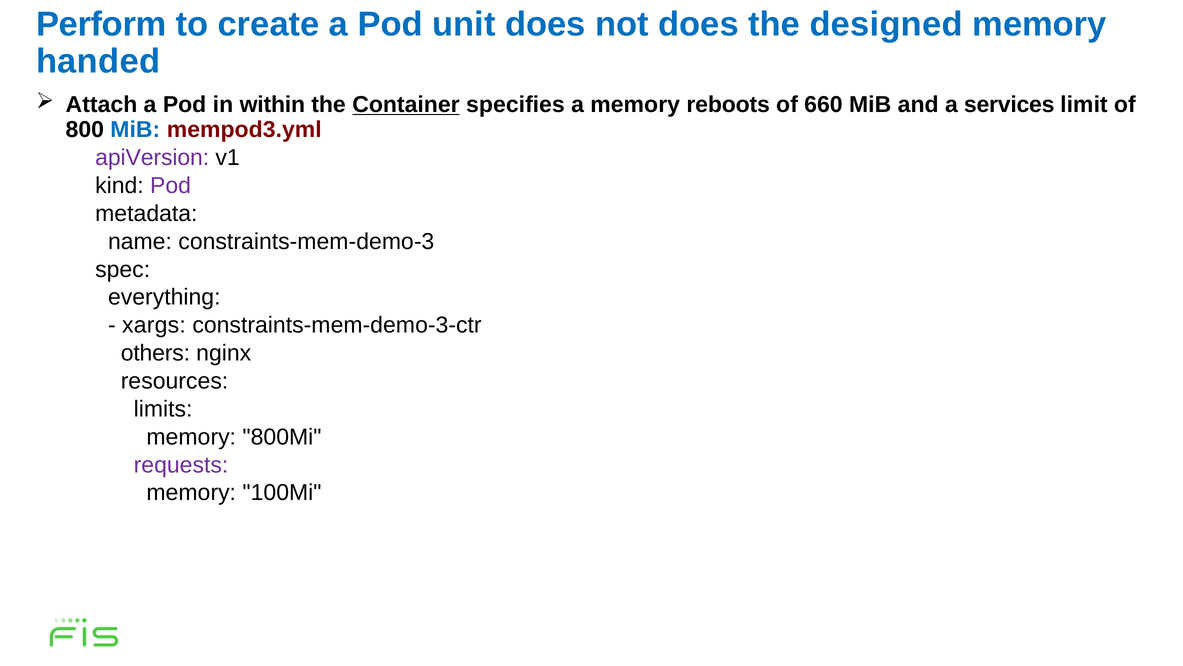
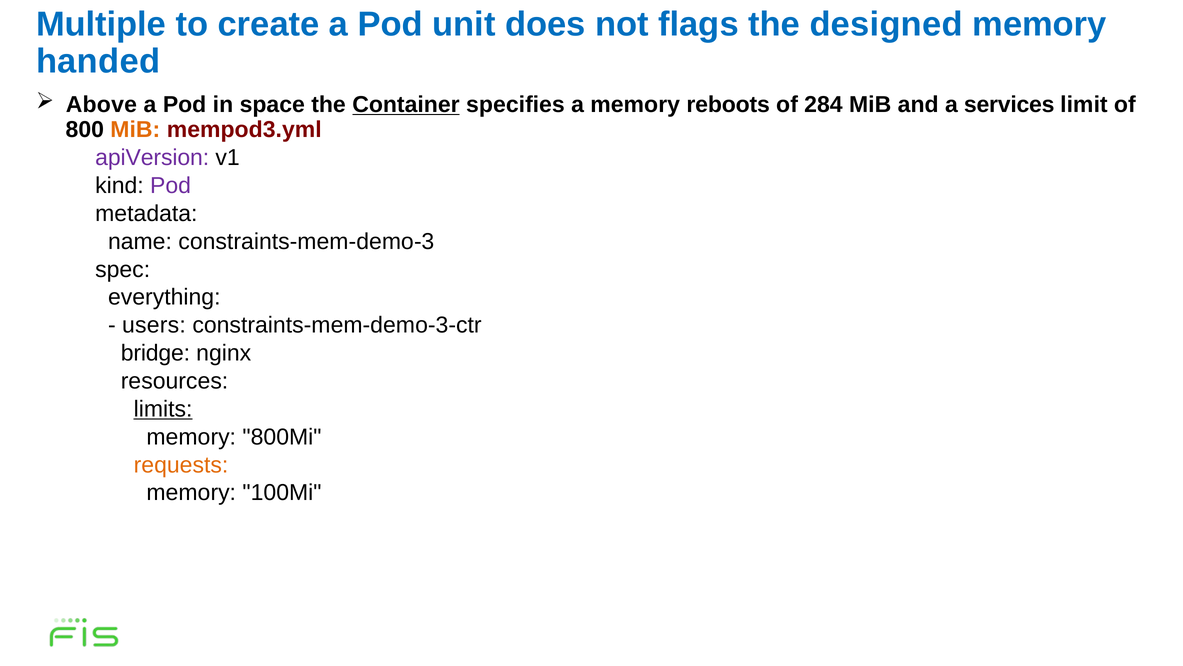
Perform: Perform -> Multiple (101, 24)
not does: does -> flags (698, 24)
Attach: Attach -> Above (101, 104)
within: within -> space (272, 104)
660: 660 -> 284 (823, 104)
MiB colour: blue -> orange (135, 129)
xargs: xargs -> users (154, 325)
others: others -> bridge (155, 353)
limits underline: none -> present (163, 409)
requests colour: purple -> orange (181, 465)
